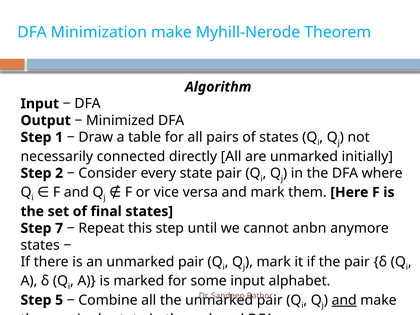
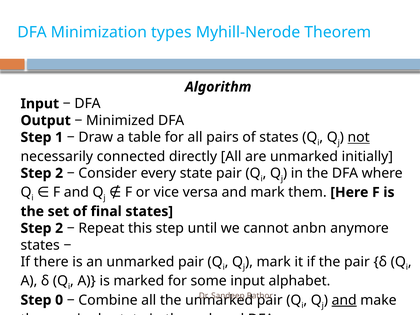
Minimization make: make -> types (171, 32)
not underline: none -> present (359, 137)
7: 7 -> 2 (59, 228)
5: 5 -> 0 (59, 300)
